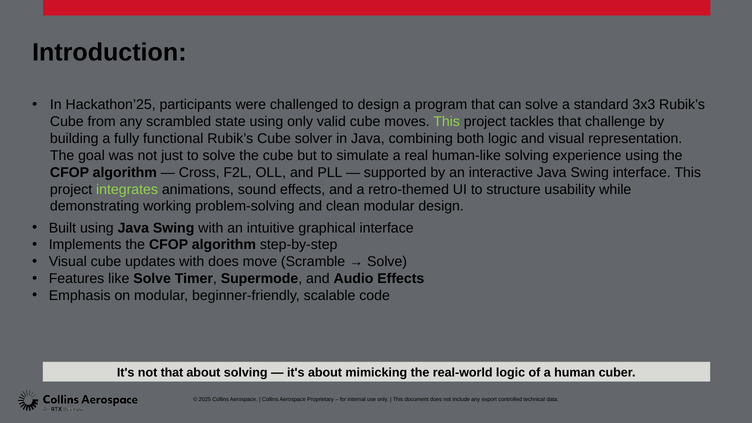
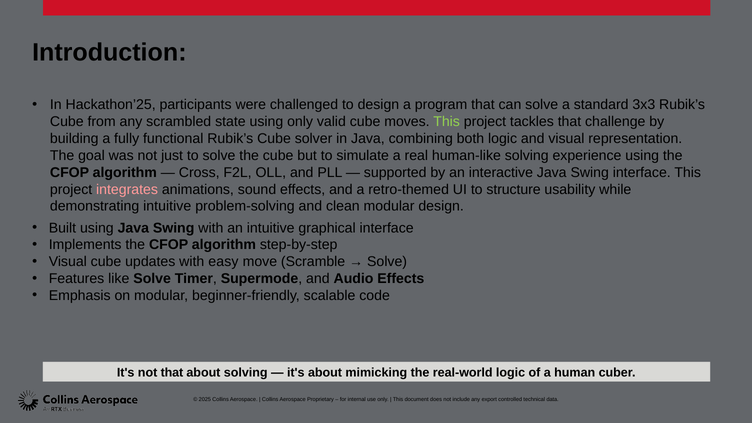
integrates colour: light green -> pink (127, 189)
demonstrating working: working -> intuitive (167, 206)
with does: does -> easy (223, 262)
